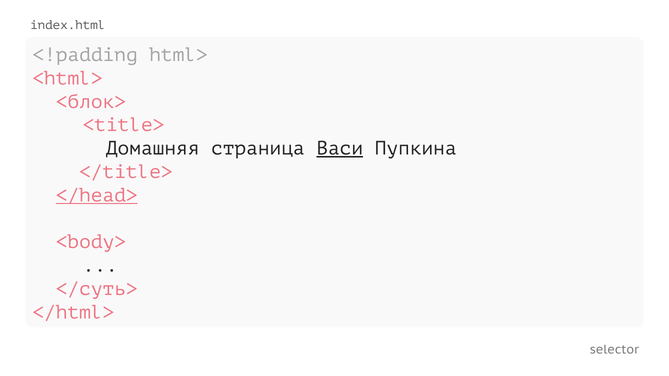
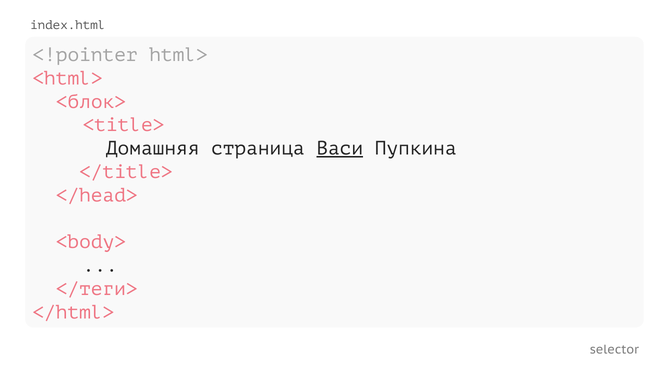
<!padding: <!padding -> <!pointer (85, 55)
</head> underline: present -> none (97, 195)
</суть>: </суть> -> </теги> (97, 289)
